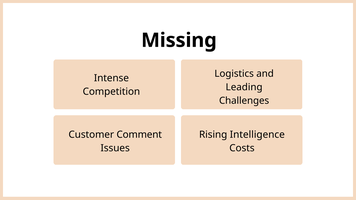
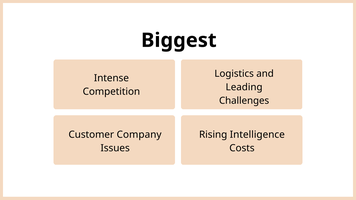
Missing: Missing -> Biggest (179, 40)
Comment: Comment -> Company (139, 135)
